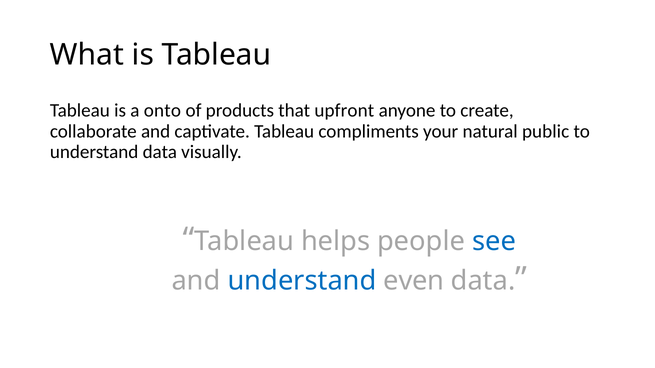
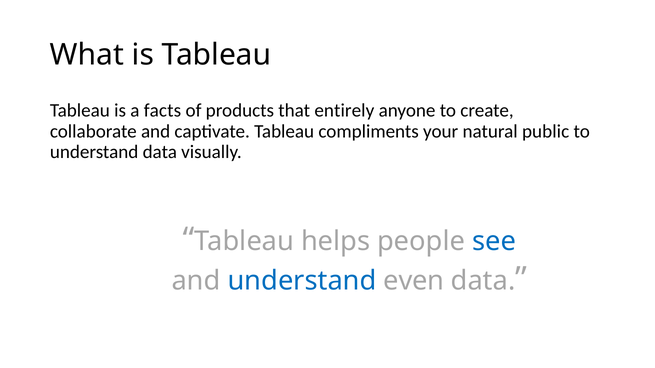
onto: onto -> facts (162, 111)
upfront: upfront -> entirely (344, 111)
